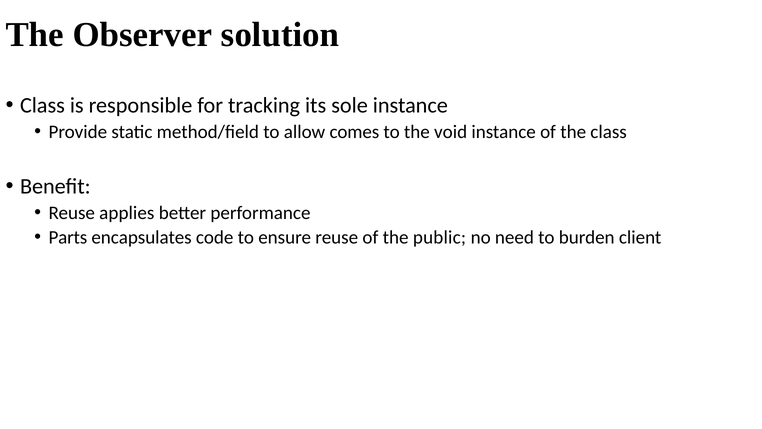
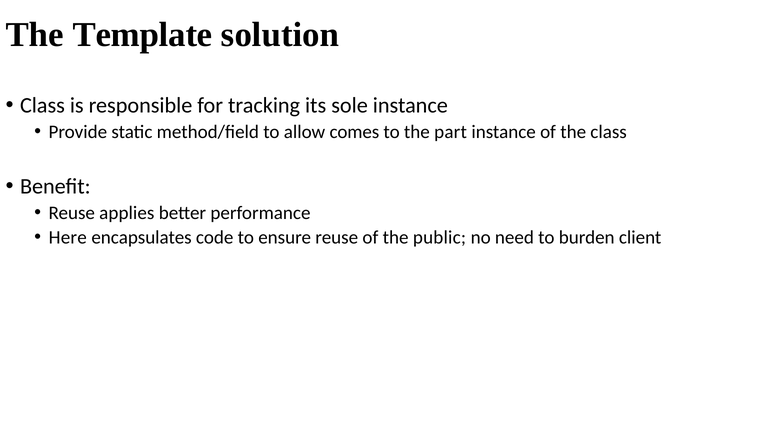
Observer: Observer -> Template (143, 35)
void: void -> part (451, 132)
Parts: Parts -> Here (68, 237)
